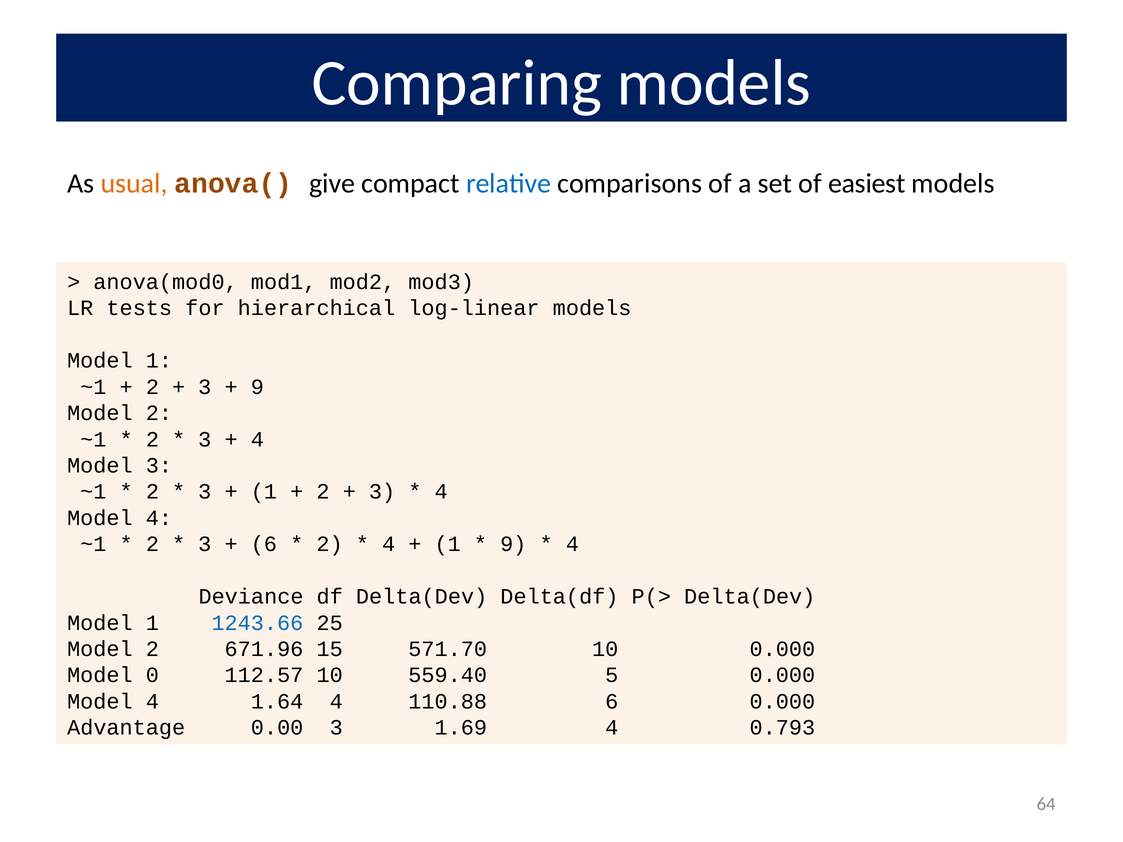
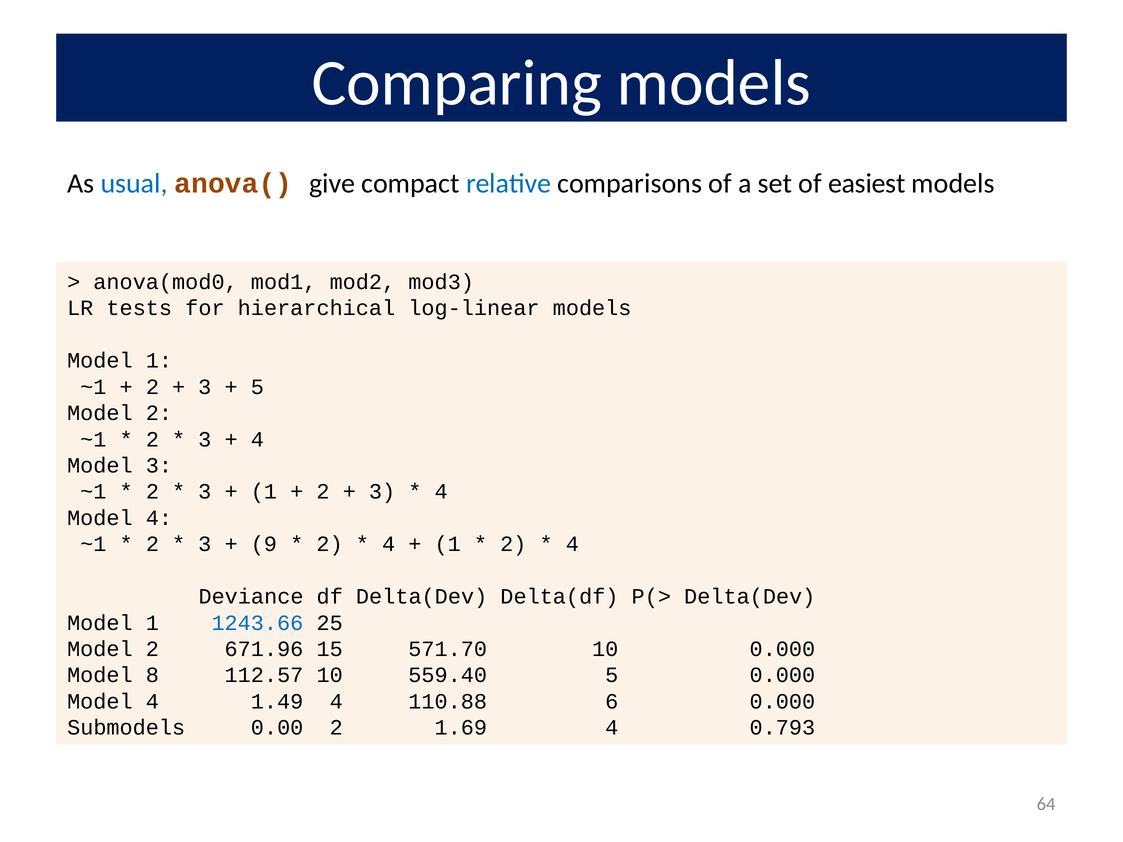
usual colour: orange -> blue (134, 183)
9: 9 -> 5 (257, 387)
6: 6 -> 9 (264, 544)
9: 9 -> 2 (513, 544)
0: 0 -> 8 (152, 675)
1.64: 1.64 -> 1.49 (277, 702)
Advantage: Advantage -> Submodels (126, 728)
0.00 3: 3 -> 2 (336, 728)
